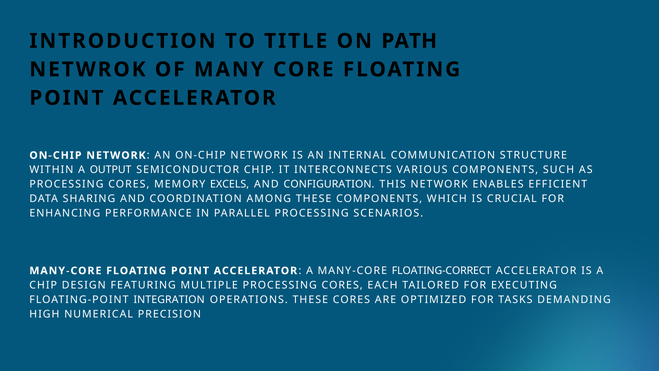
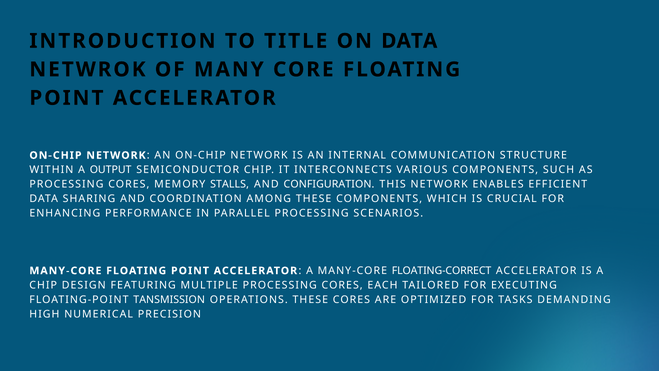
ON PATH: PATH -> DATA (409, 41)
EXCELS: EXCELS -> STALLS (230, 184)
INTEGRATION: INTEGRATION -> TANSMISSION (169, 299)
